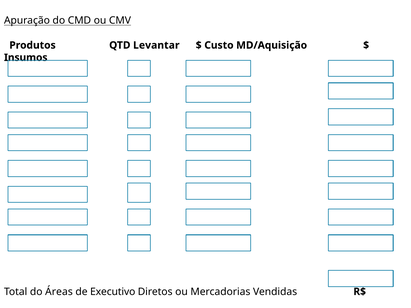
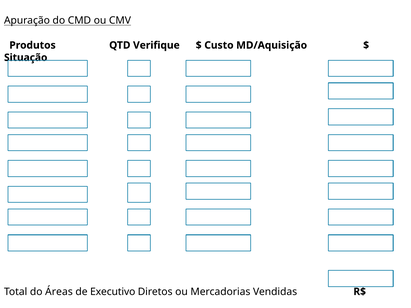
Levantar: Levantar -> Verifique (156, 45)
Insumos: Insumos -> Situação (26, 58)
